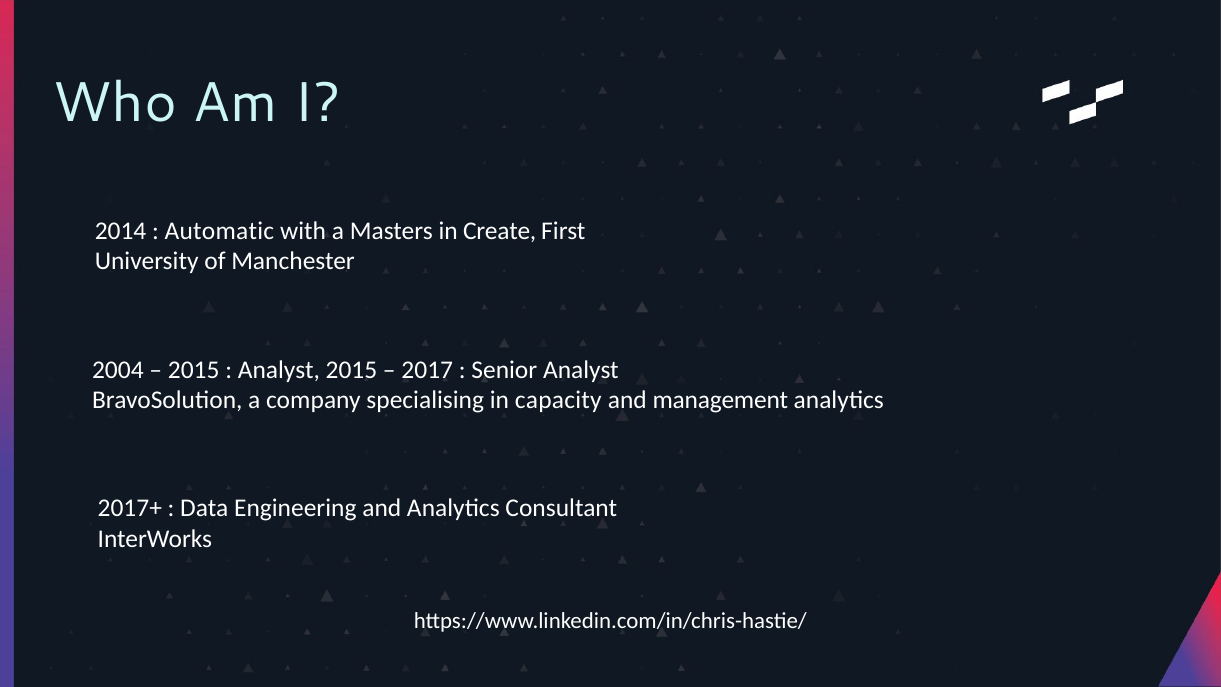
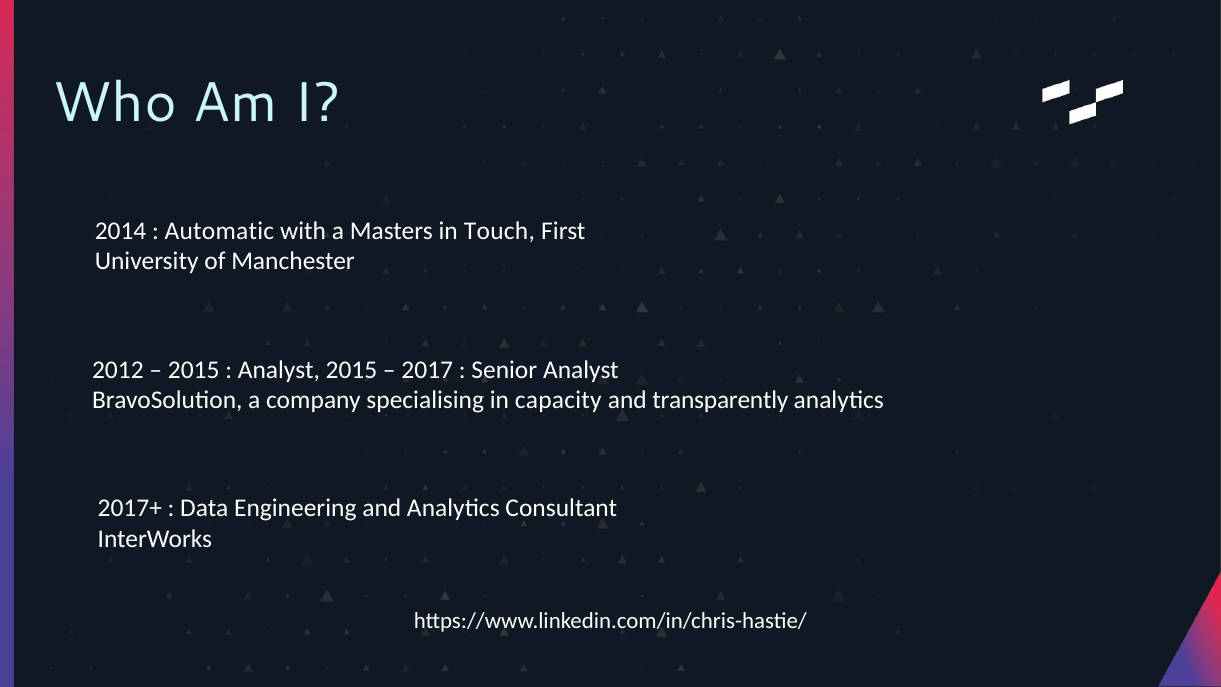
Create: Create -> Touch (499, 231)
2004: 2004 -> 2012 (118, 370)
management: management -> transparently (720, 400)
